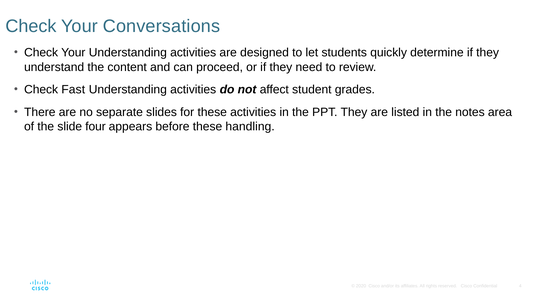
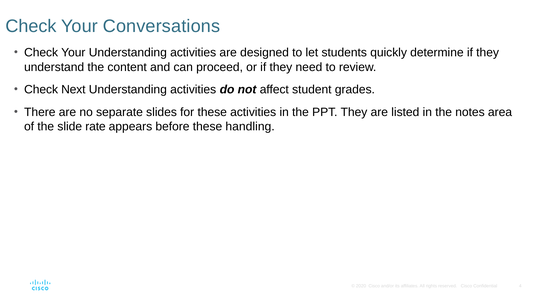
Fast: Fast -> Next (73, 90)
four: four -> rate (96, 127)
